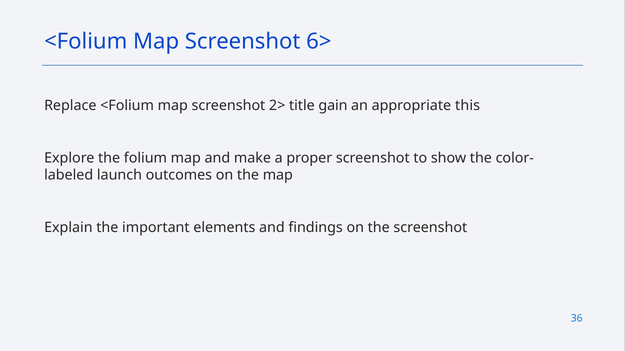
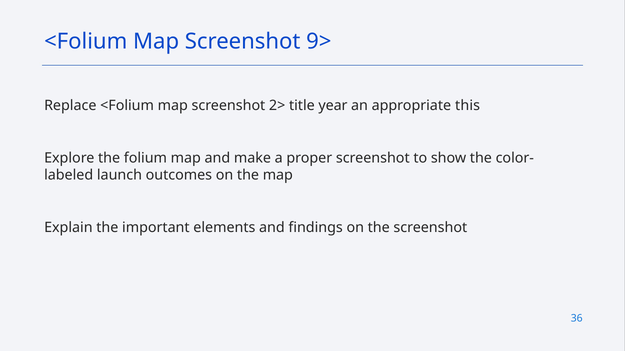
6>: 6> -> 9> (319, 42)
gain: gain -> year (333, 106)
